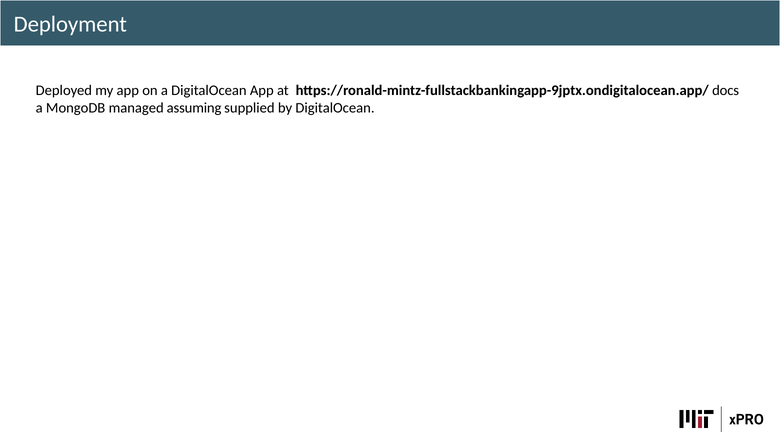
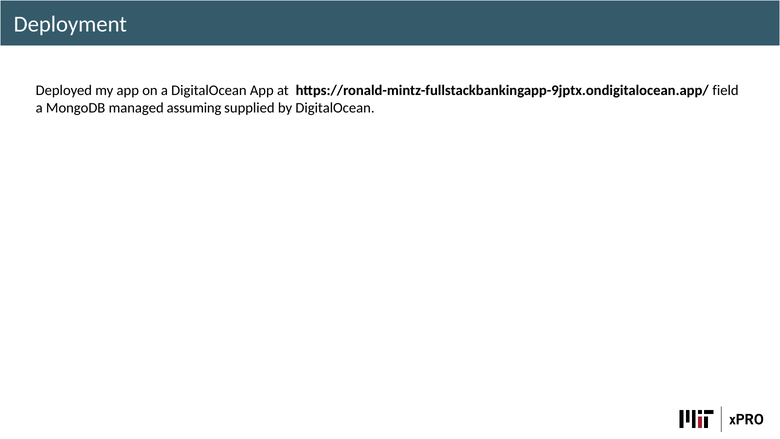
docs: docs -> field (726, 90)
